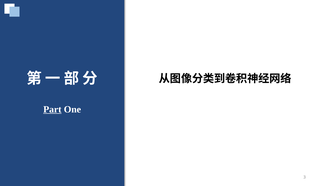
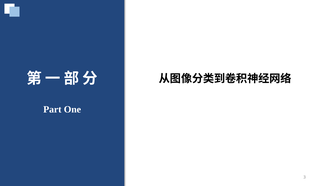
Part underline: present -> none (52, 109)
